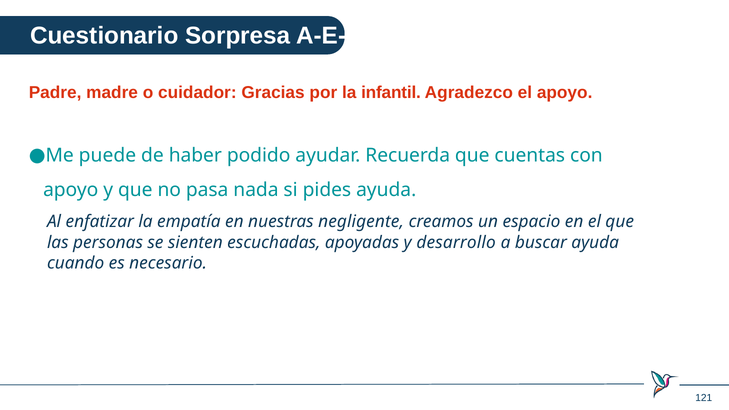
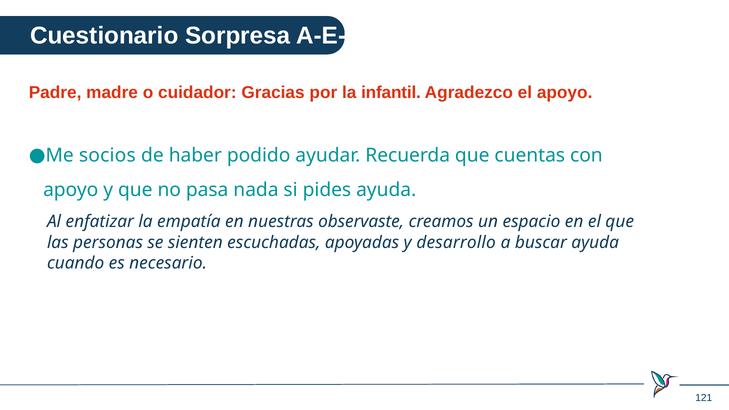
puede: puede -> socios (107, 155)
negligente: negligente -> observaste (361, 222)
